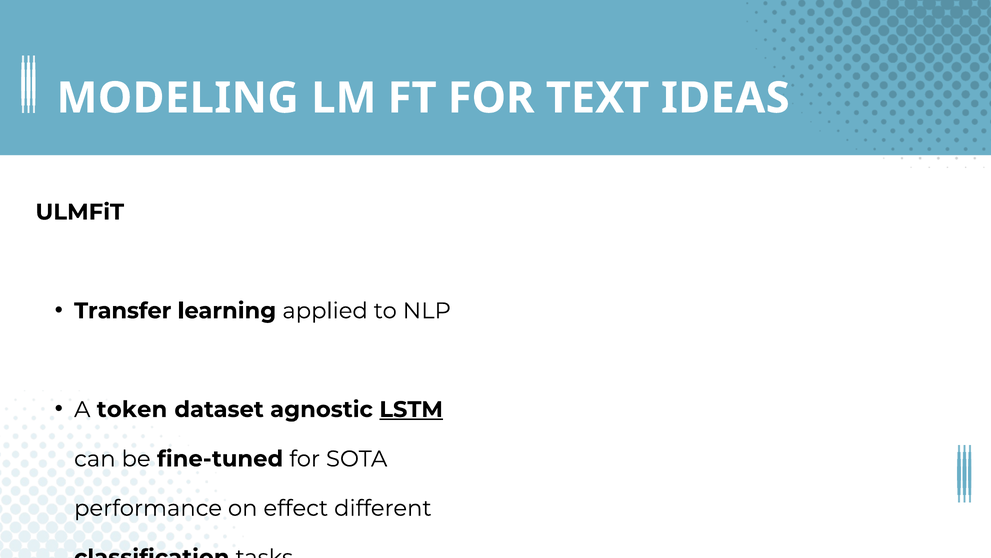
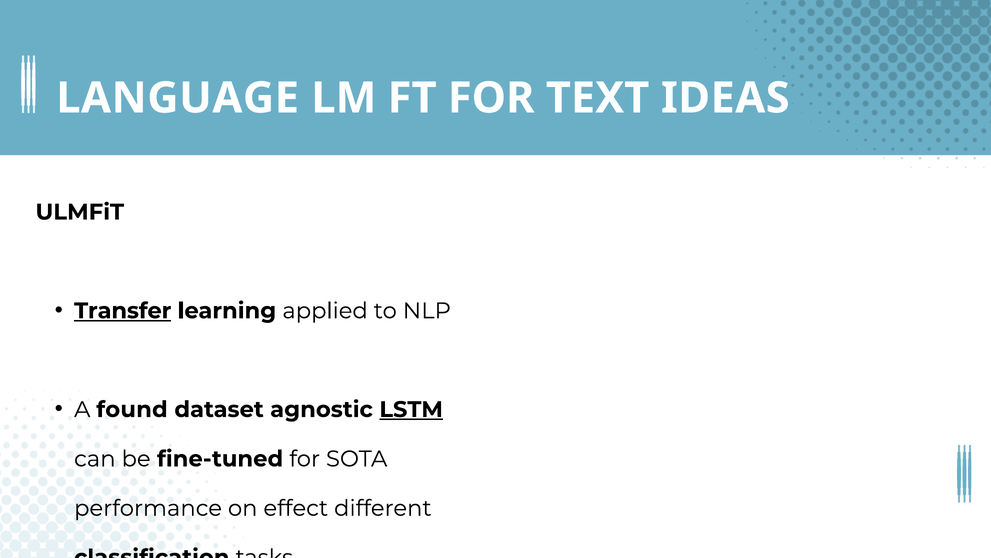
MODELING: MODELING -> LANGUAGE (178, 98)
Transfer underline: none -> present (123, 311)
token: token -> found (132, 409)
